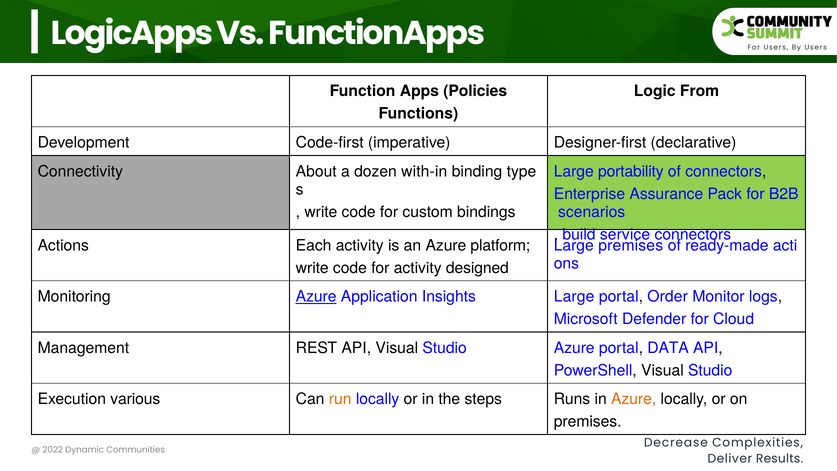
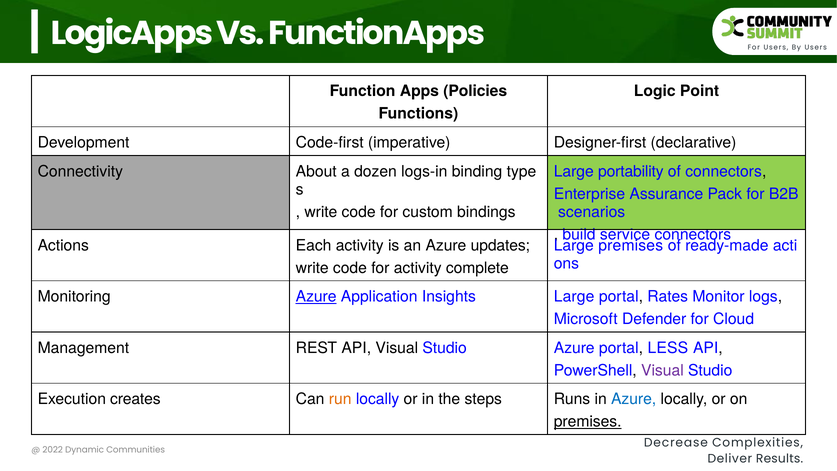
From: From -> Point (700, 91)
with-in: with-in -> logs-in (424, 171)
platform: platform -> updates (500, 245)
designed: designed -> complete (477, 268)
Order: Order -> Rates (668, 297)
DATA: DATA -> LESS (668, 348)
Visual colour: black -> purple (662, 370)
various: various -> creates (135, 399)
Azure colour: orange -> blue (634, 399)
premises underline: none -> present (588, 422)
